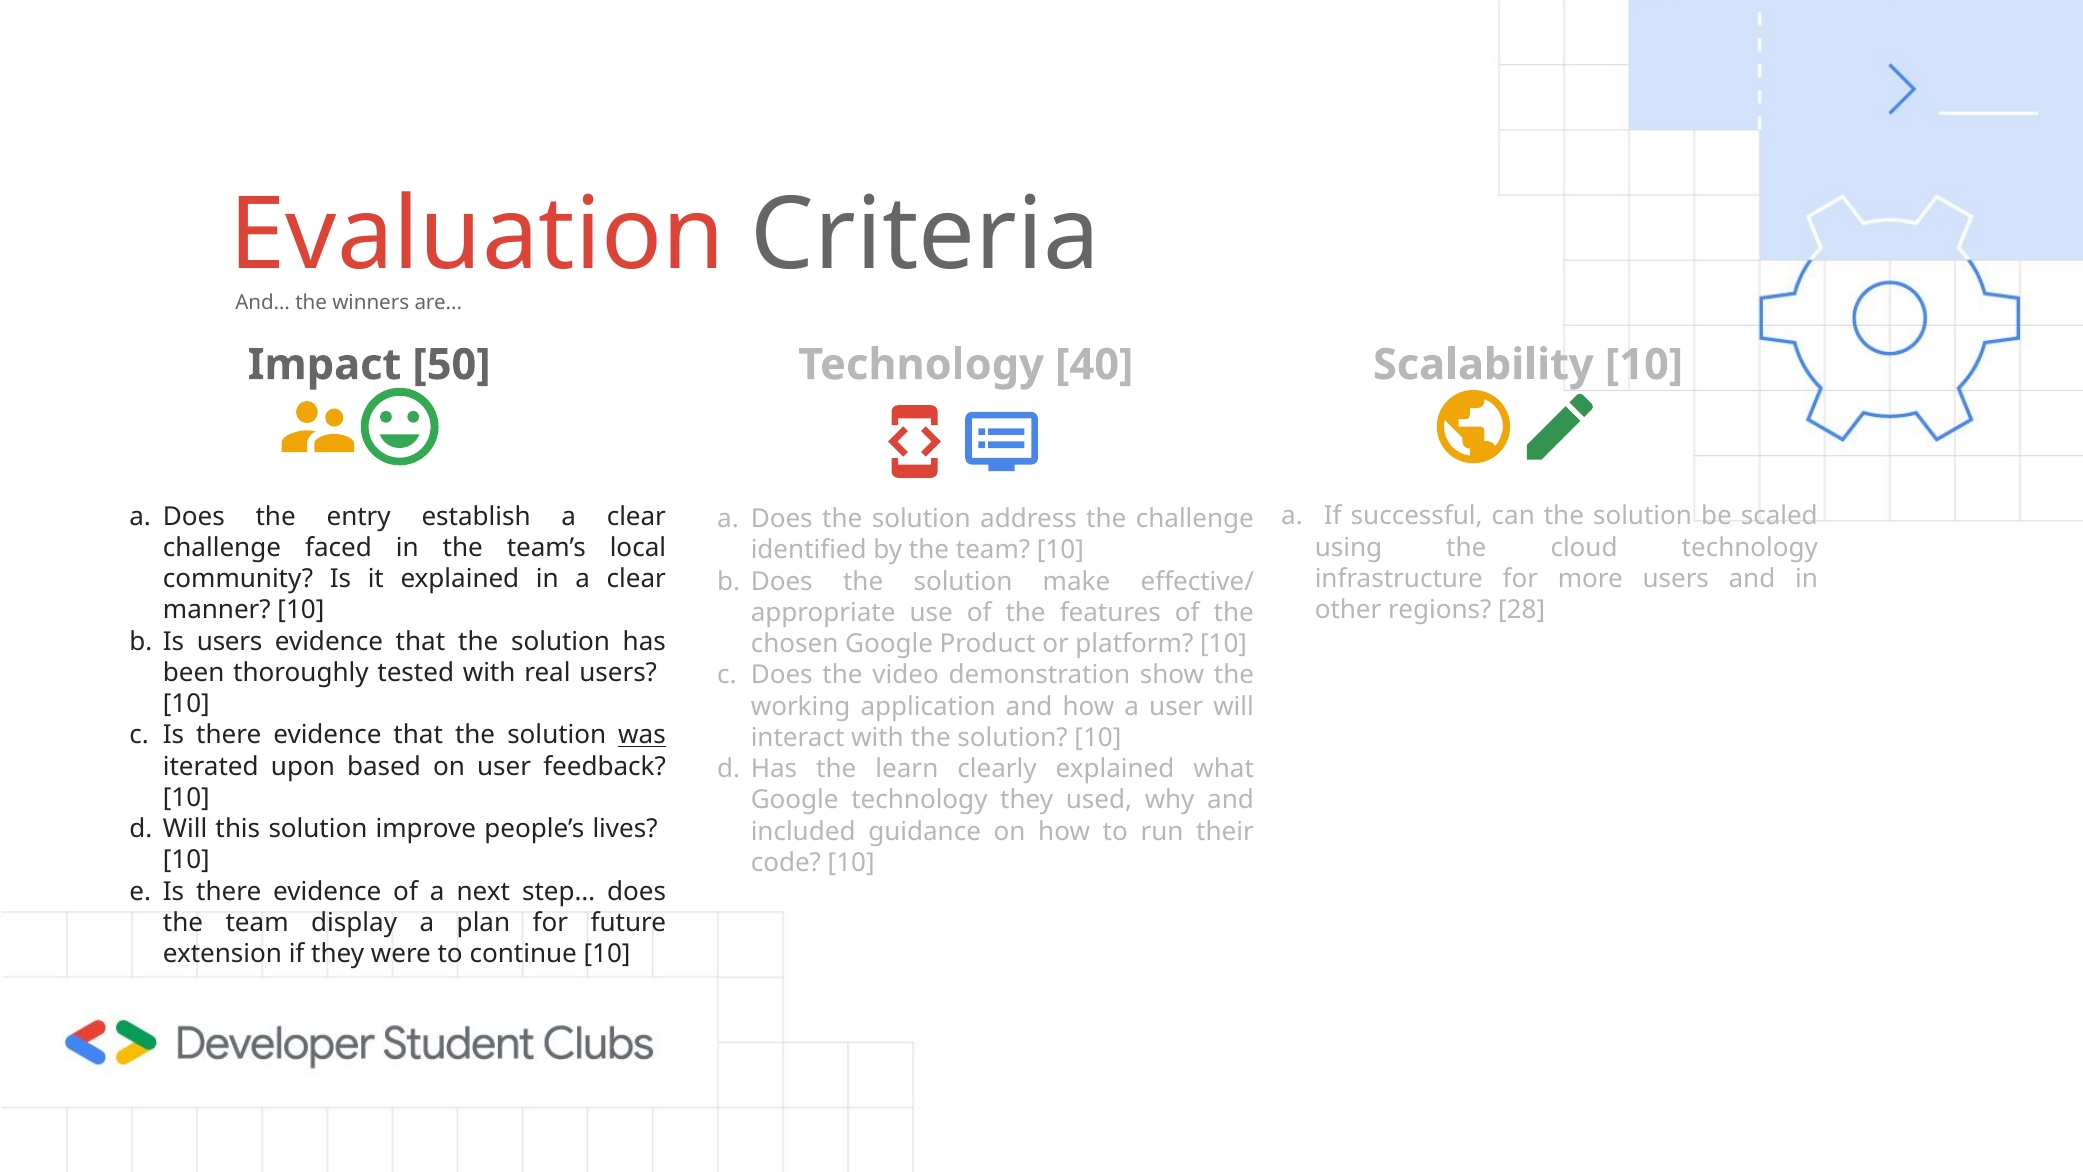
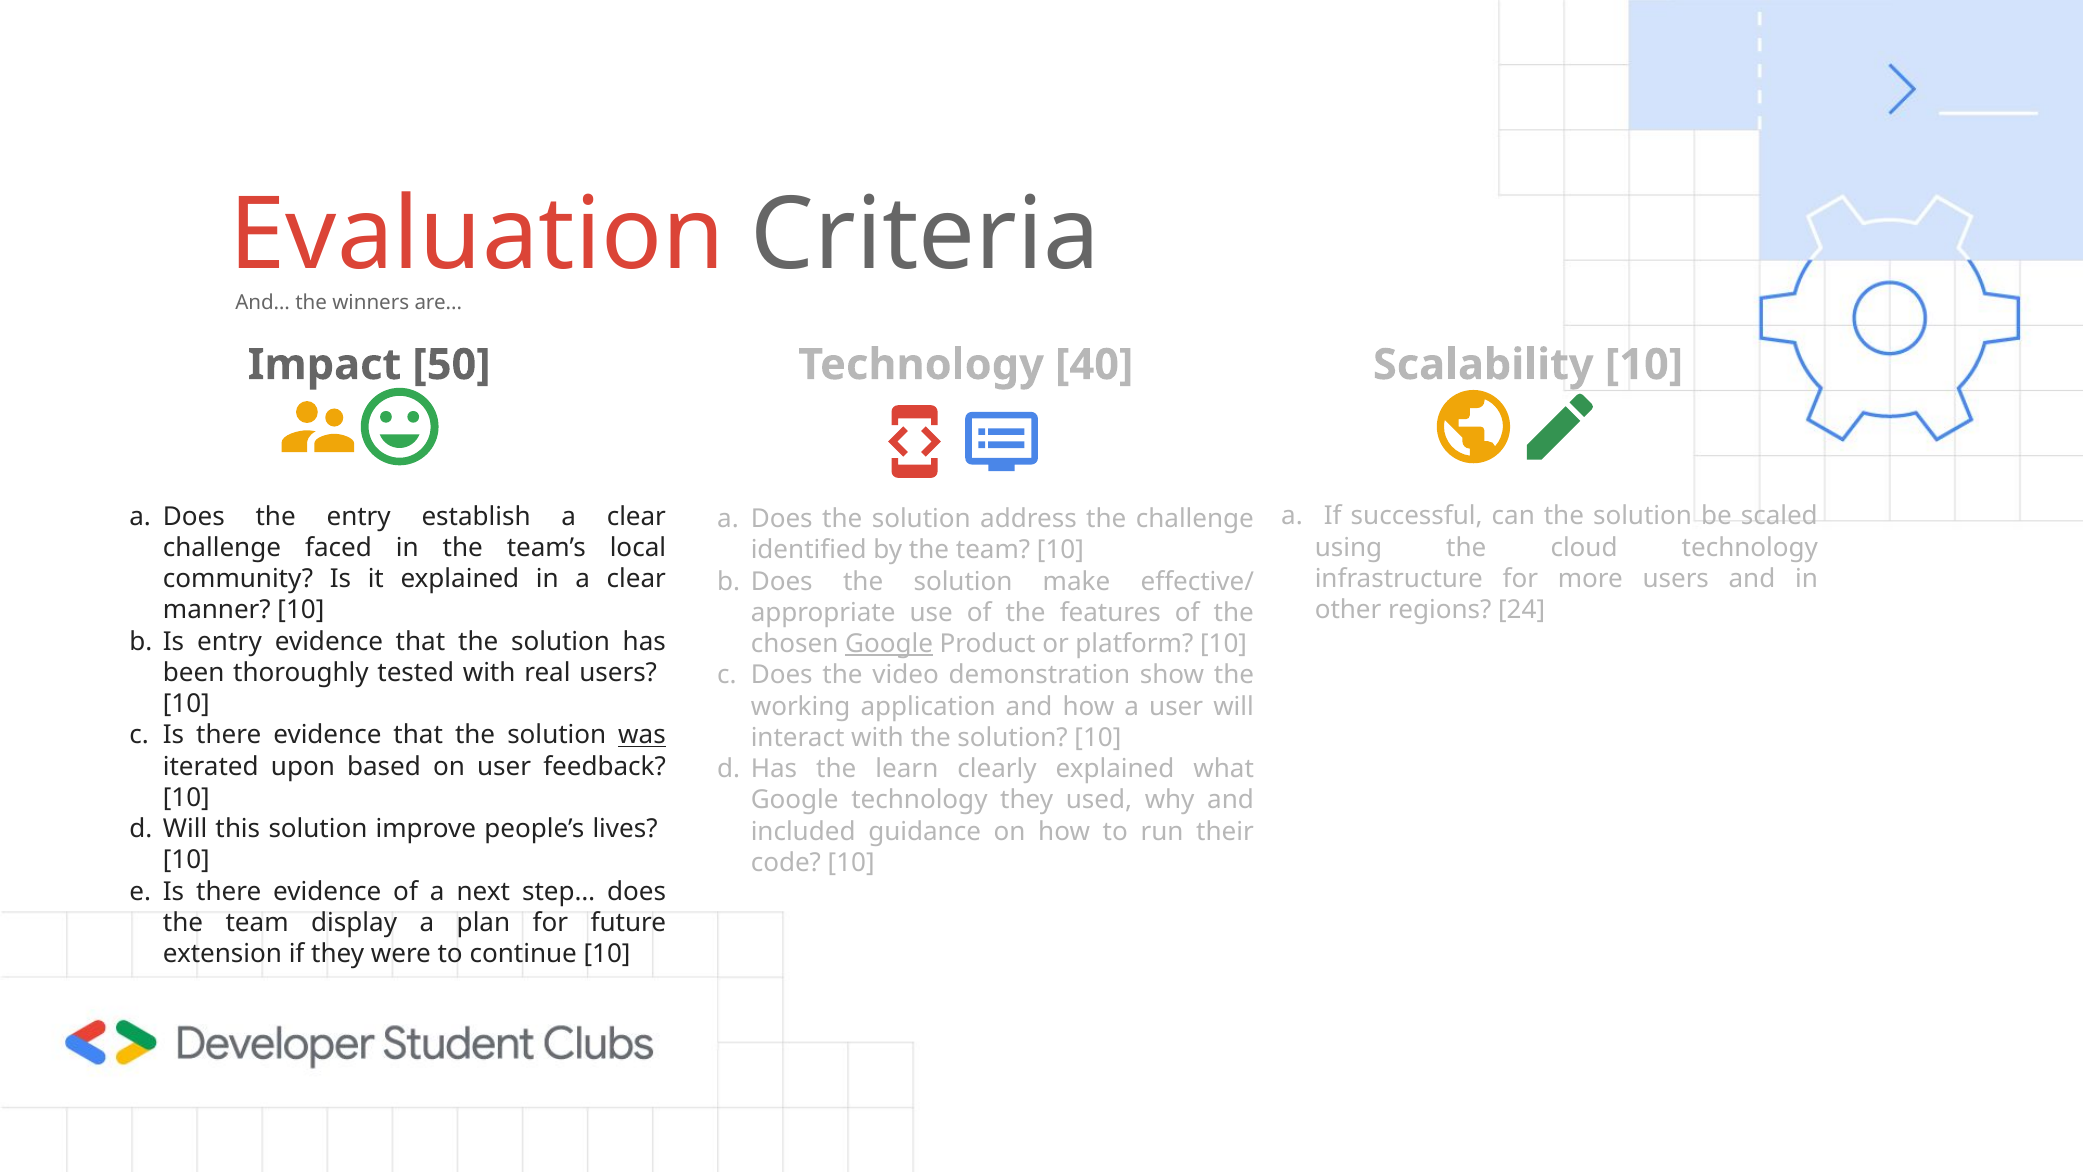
28: 28 -> 24 (1522, 610)
Is users: users -> entry (229, 641)
Google underline: none -> present (889, 644)
